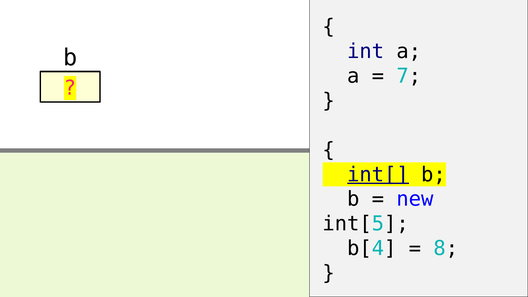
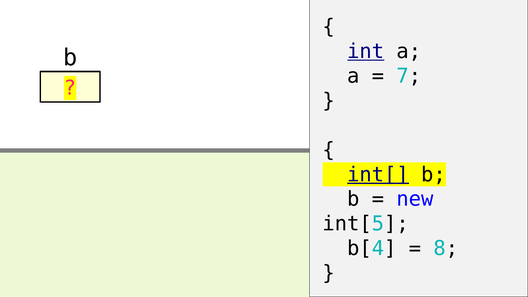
int underline: none -> present (366, 51)
